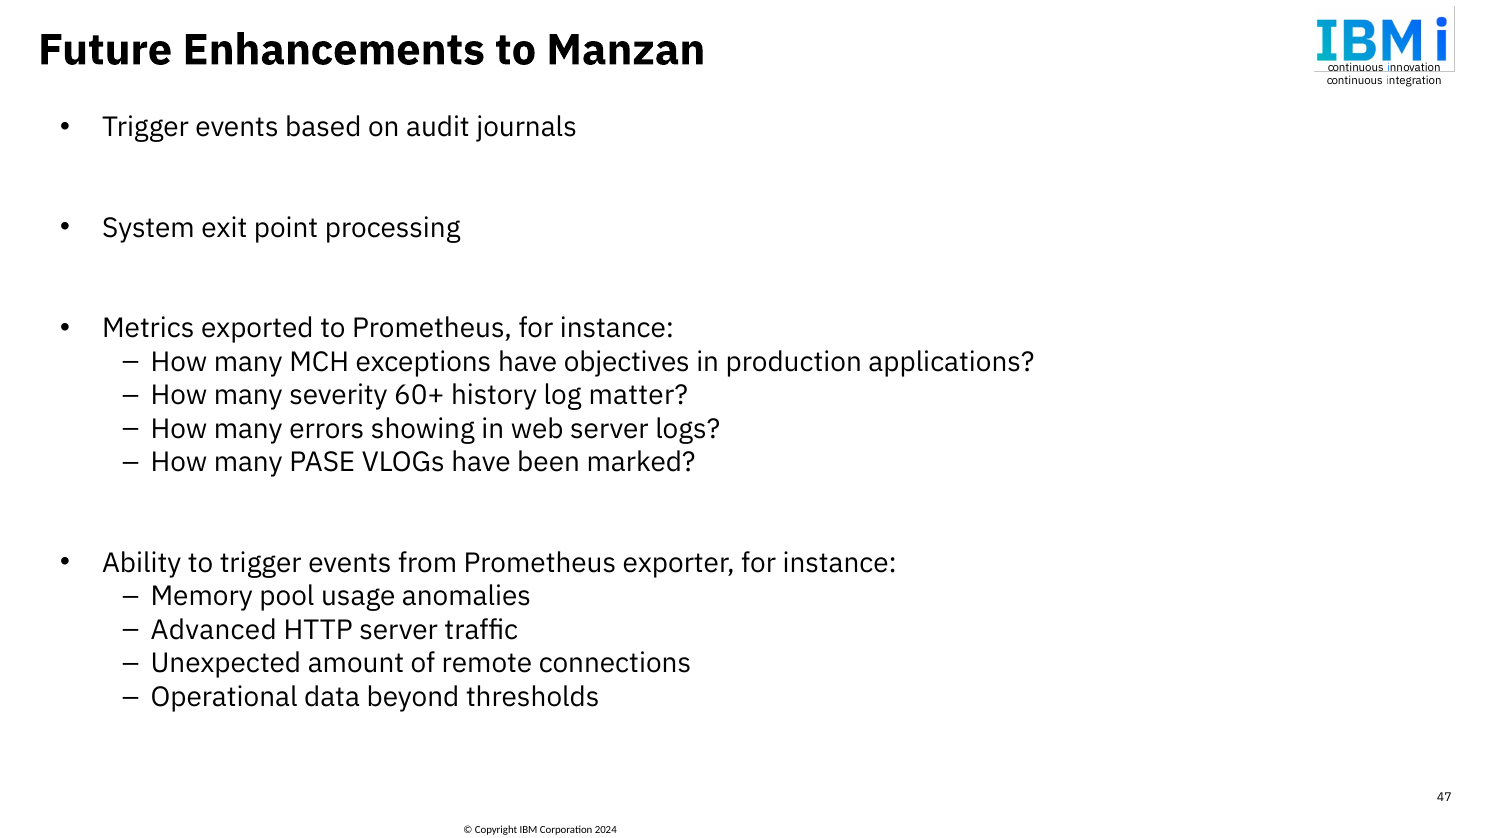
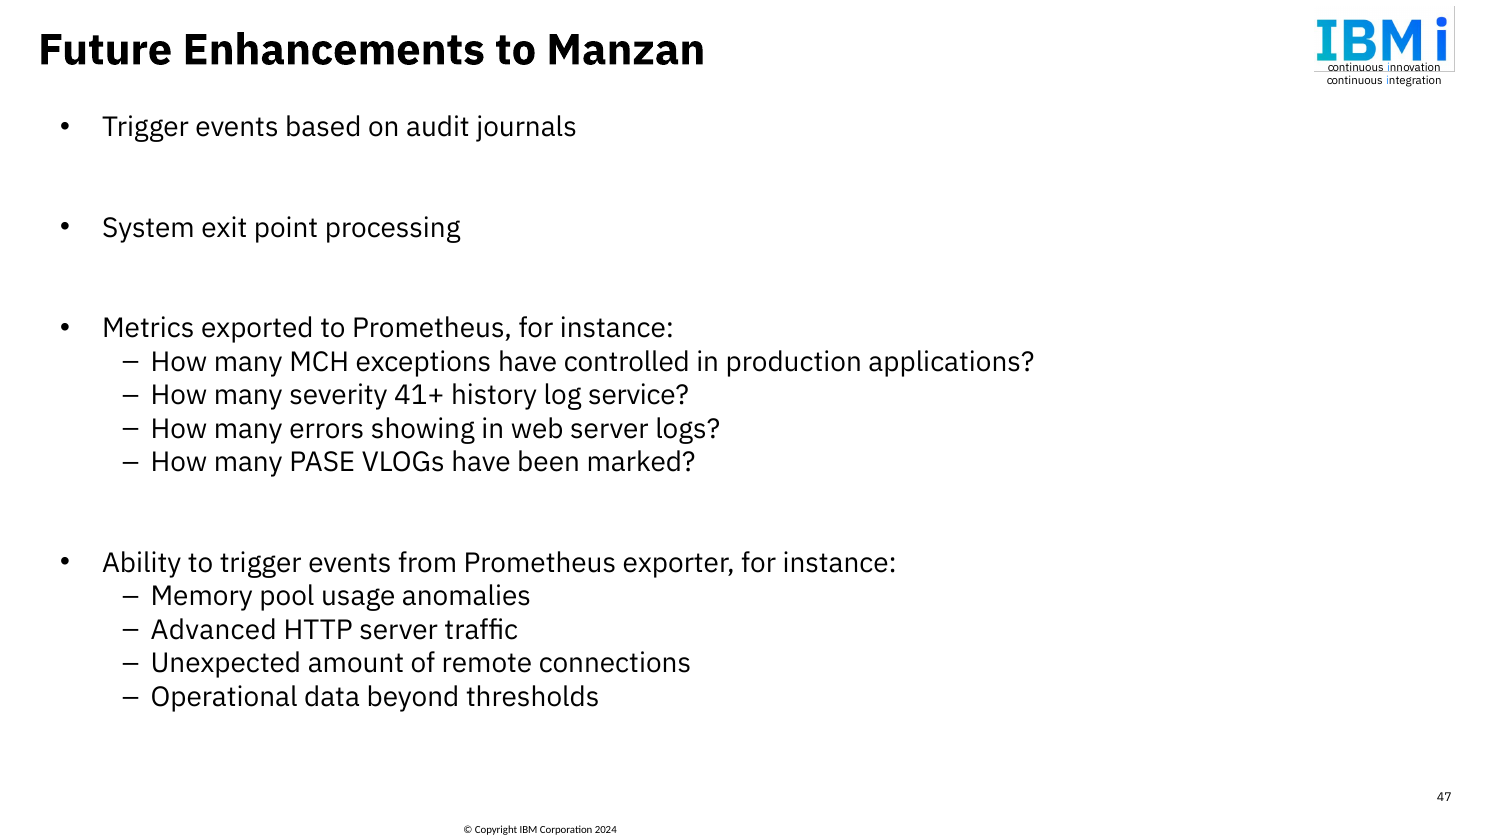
objectives: objectives -> controlled (627, 362)
60+: 60+ -> 41+ (419, 395)
matter: matter -> service (639, 395)
